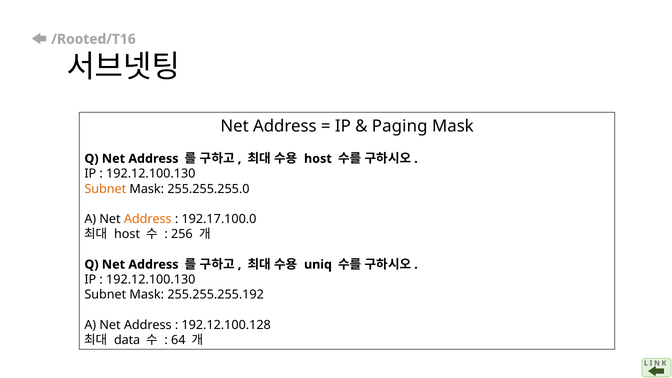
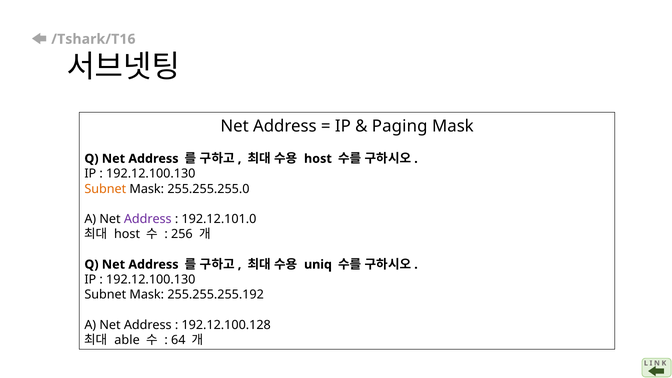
/Rooted/T16: /Rooted/T16 -> /Tshark/T16 (93, 39)
Address colour: orange -> purple (148, 219)
192.17.100.0: 192.17.100.0 -> 192.12.101.0 (219, 219)
data: data -> able (127, 340)
